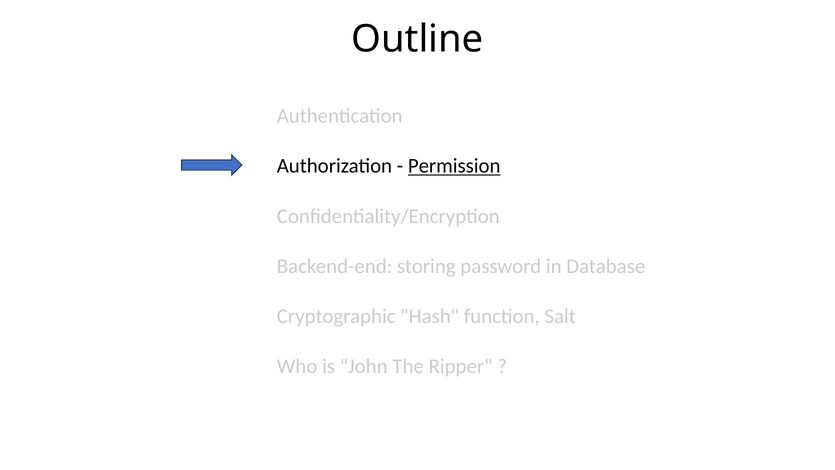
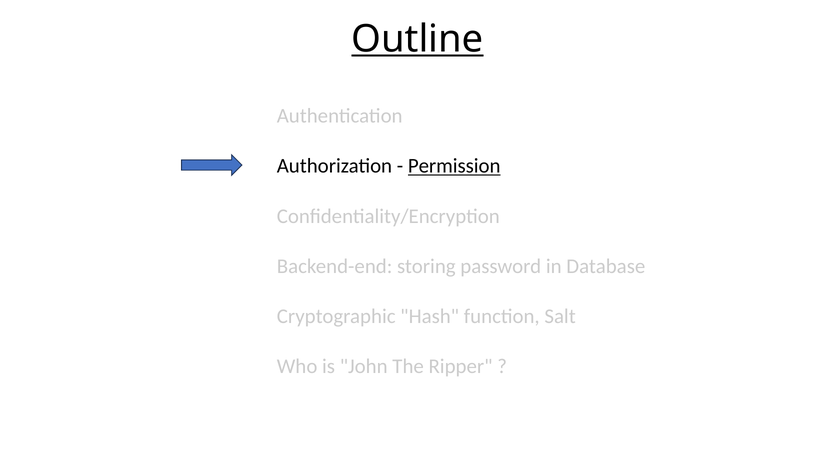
Outline underline: none -> present (417, 39)
